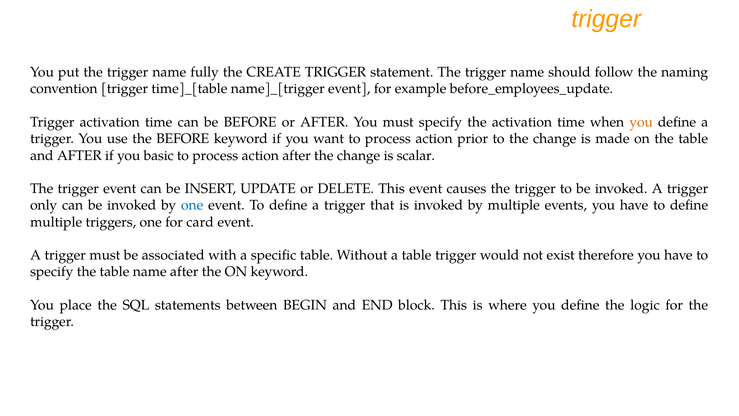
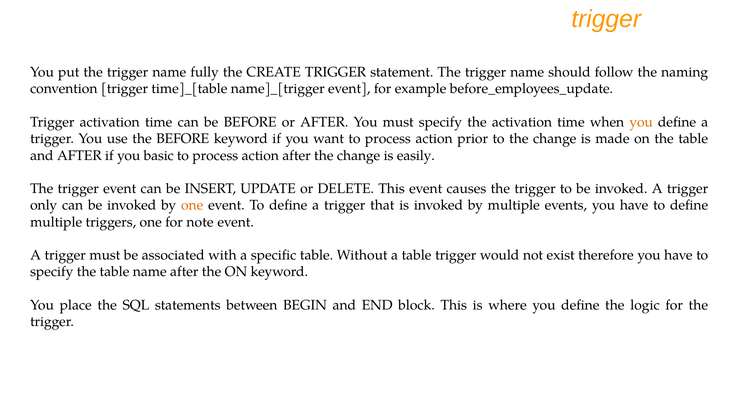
scalar: scalar -> easily (416, 155)
one colour: blue -> orange (192, 205)
card: card -> note (200, 222)
